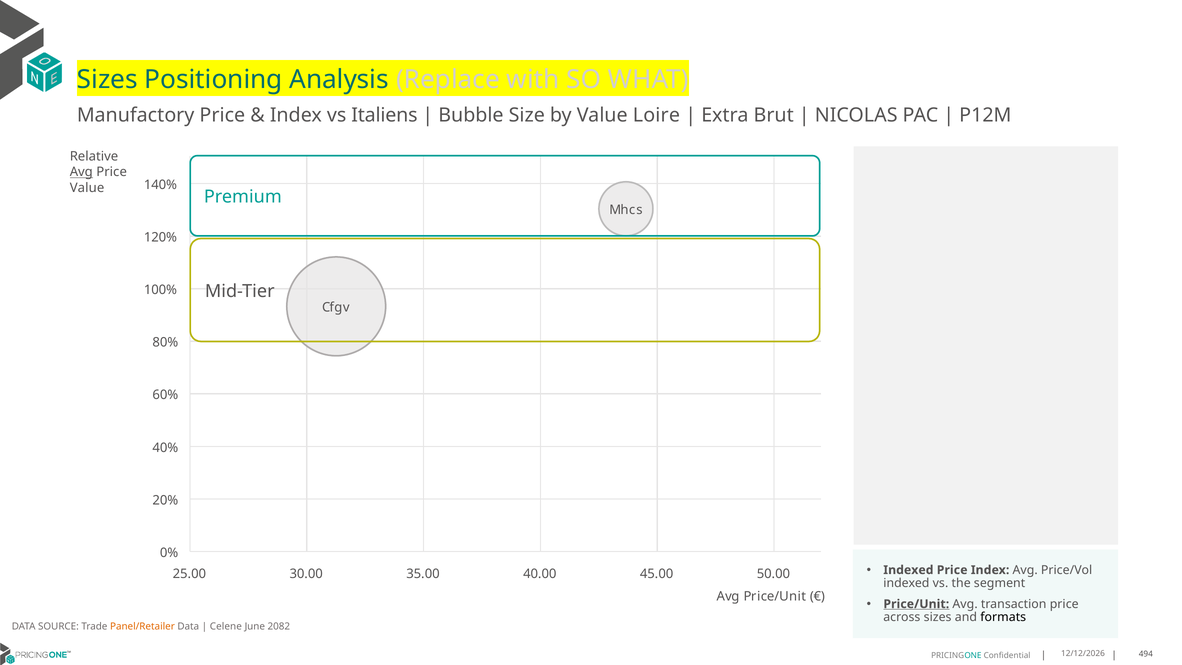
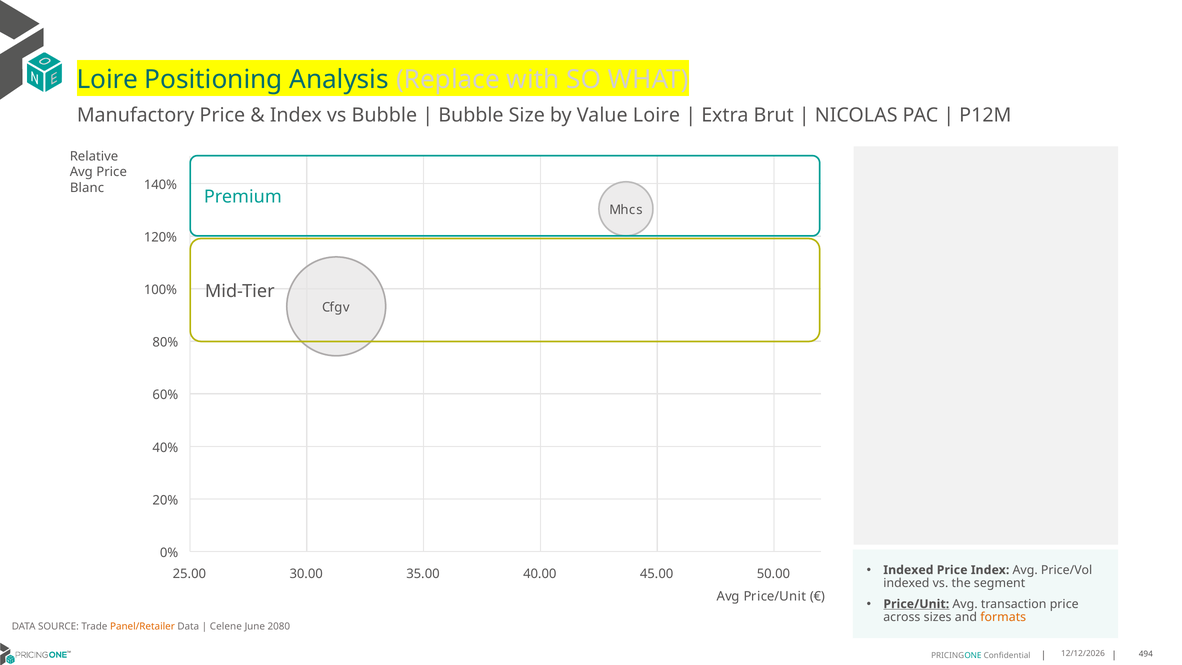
Sizes: Sizes -> Loire (107, 79)
vs Italiens: Italiens -> Bubble (384, 115)
Avg underline: present -> none (81, 172)
Value: Value -> Blanc (87, 188)
formats colour: black -> orange (1003, 617)
2082: 2082 -> 2080 (279, 626)
